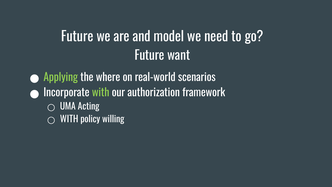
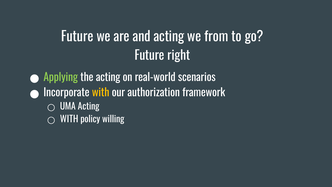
and model: model -> acting (169, 37)
need: need -> from (216, 37)
want: want -> right (179, 55)
the where: where -> acting (108, 77)
with colour: light green -> yellow (101, 93)
